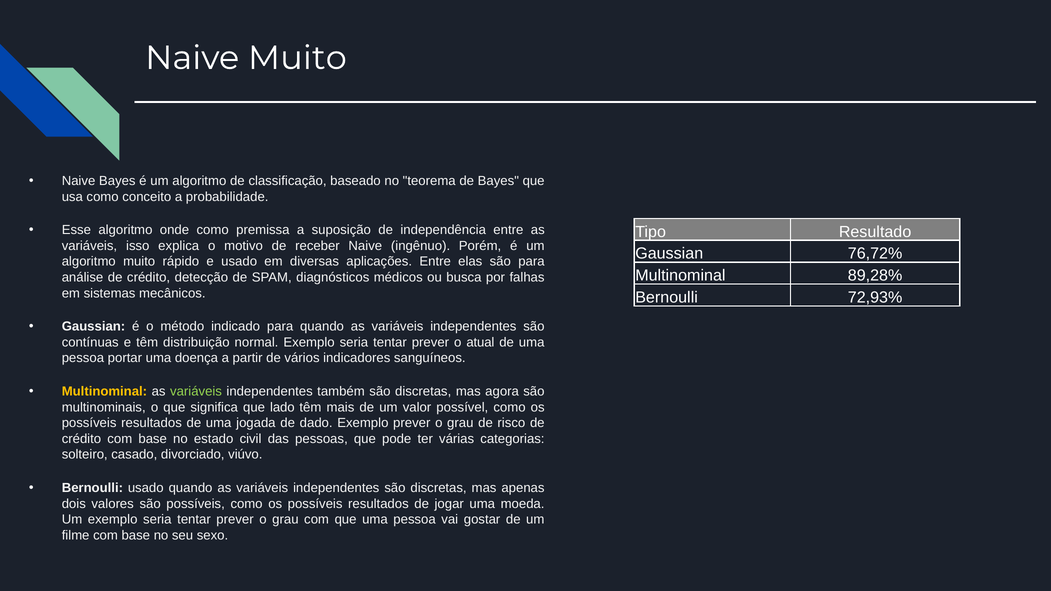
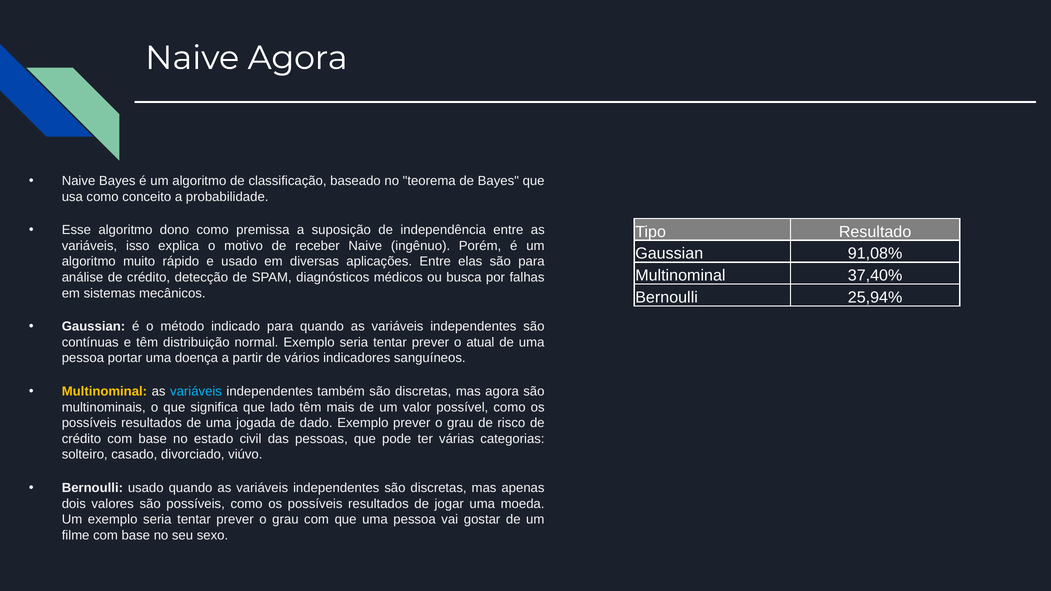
Naive Muito: Muito -> Agora (298, 58)
onde: onde -> dono (174, 230)
76,72%: 76,72% -> 91,08% (875, 254)
89,28%: 89,28% -> 37,40% (875, 276)
72,93%: 72,93% -> 25,94% (875, 297)
variáveis colour: light green -> light blue (196, 392)
